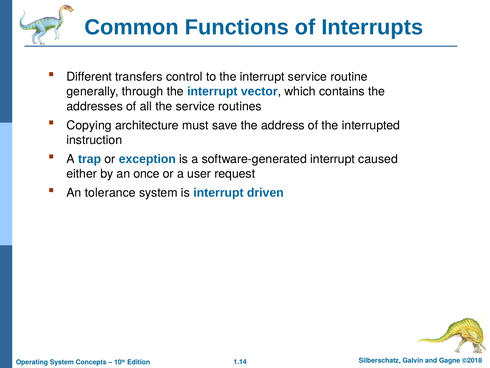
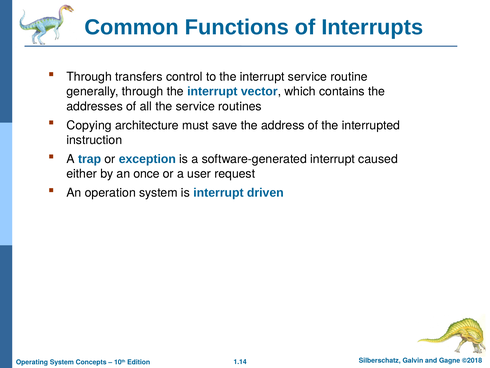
Different: Different -> Through (89, 77)
tolerance: tolerance -> operation (110, 192)
